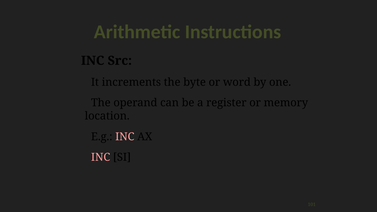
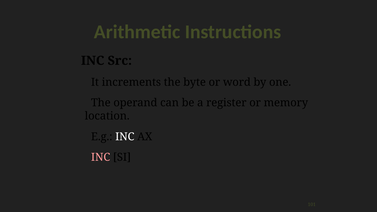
INC colour: pink -> white (125, 137)
